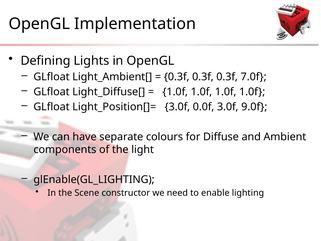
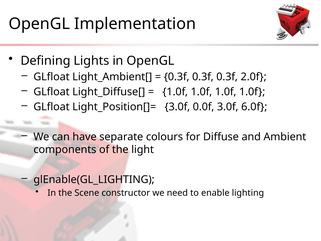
7.0f: 7.0f -> 2.0f (254, 77)
9.0f: 9.0f -> 6.0f (254, 107)
